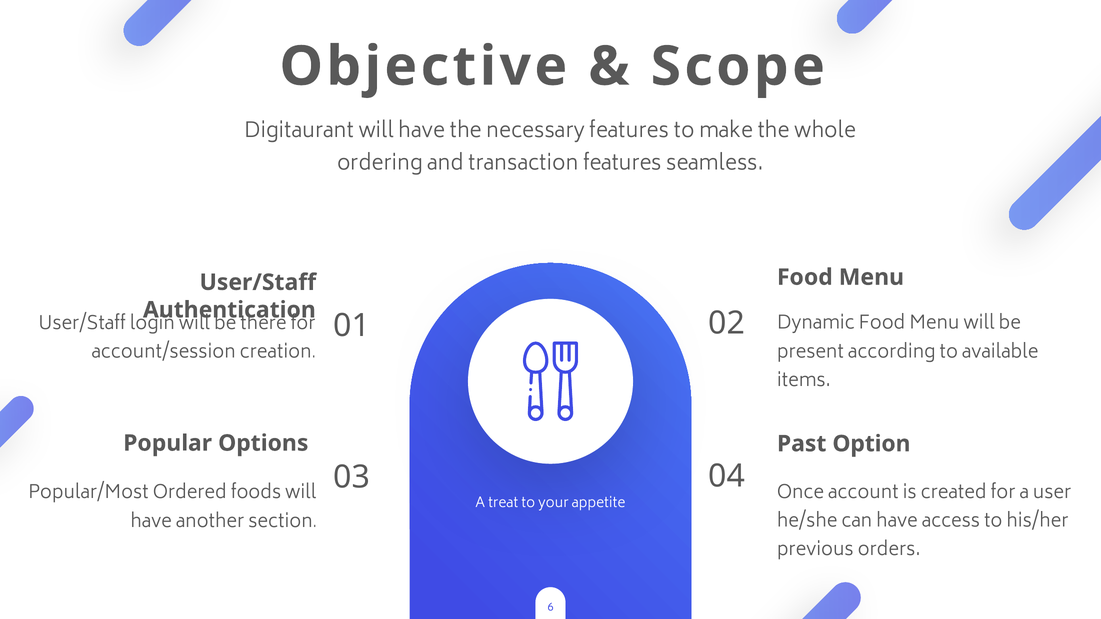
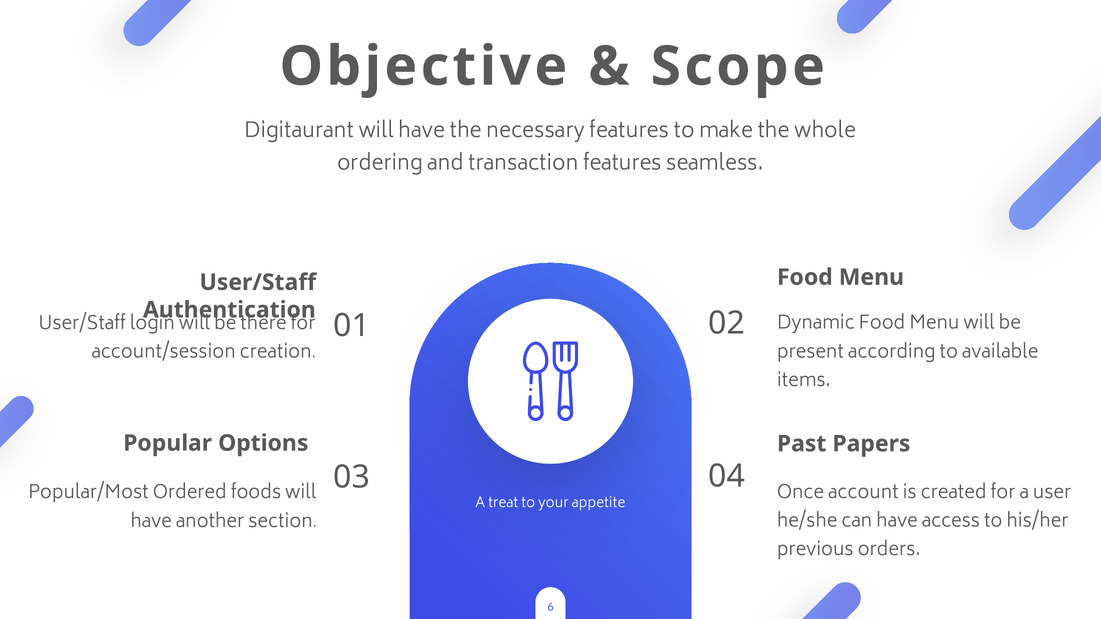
Option: Option -> Papers (871, 444)
